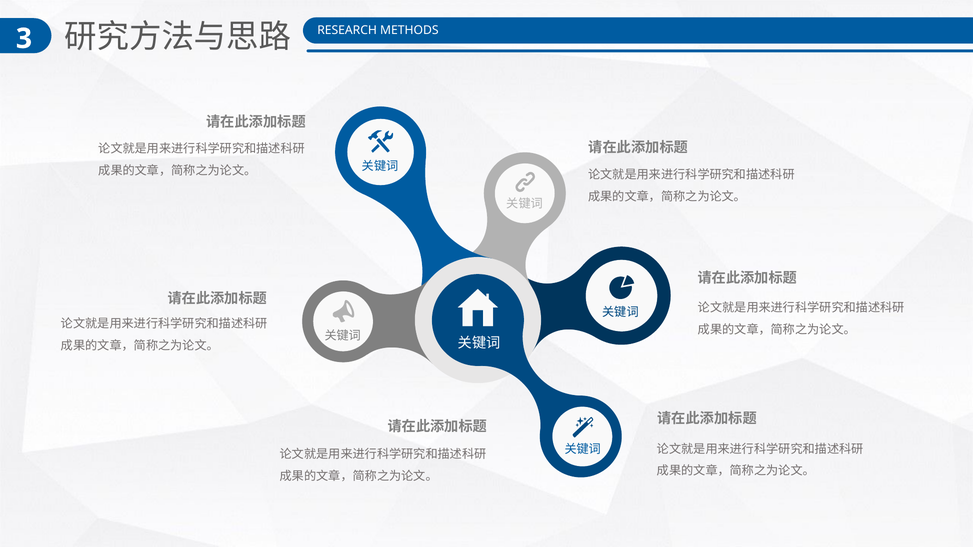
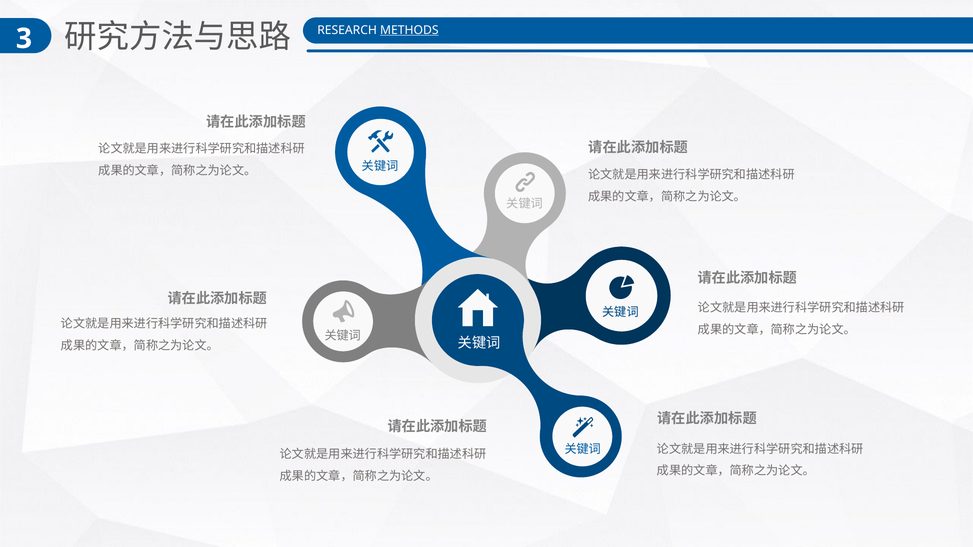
METHODS underline: none -> present (409, 30)
